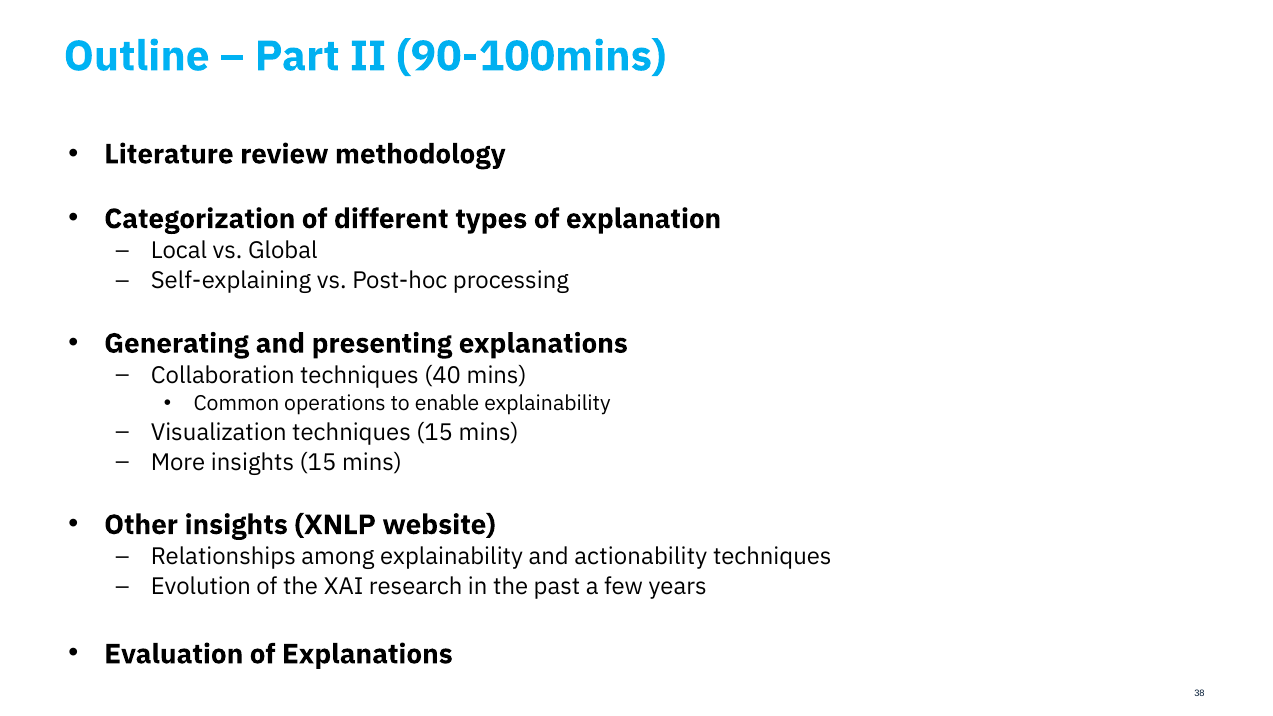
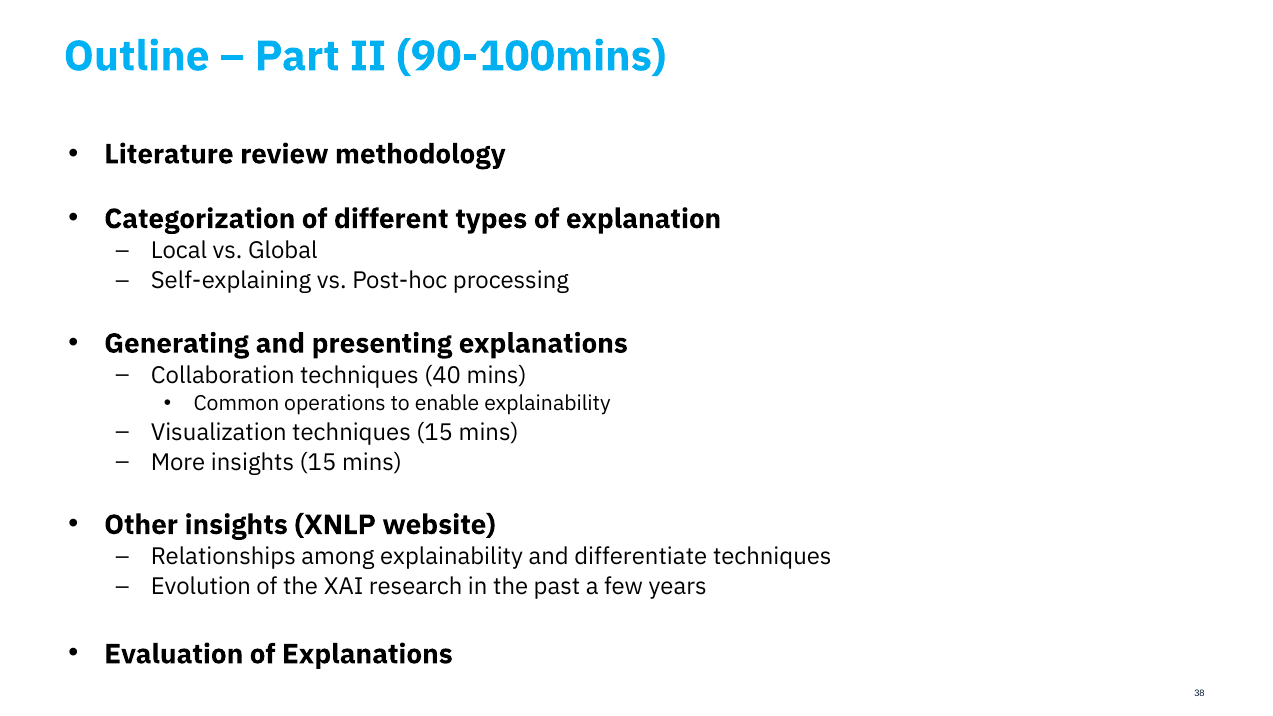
actionability: actionability -> differentiate (641, 557)
